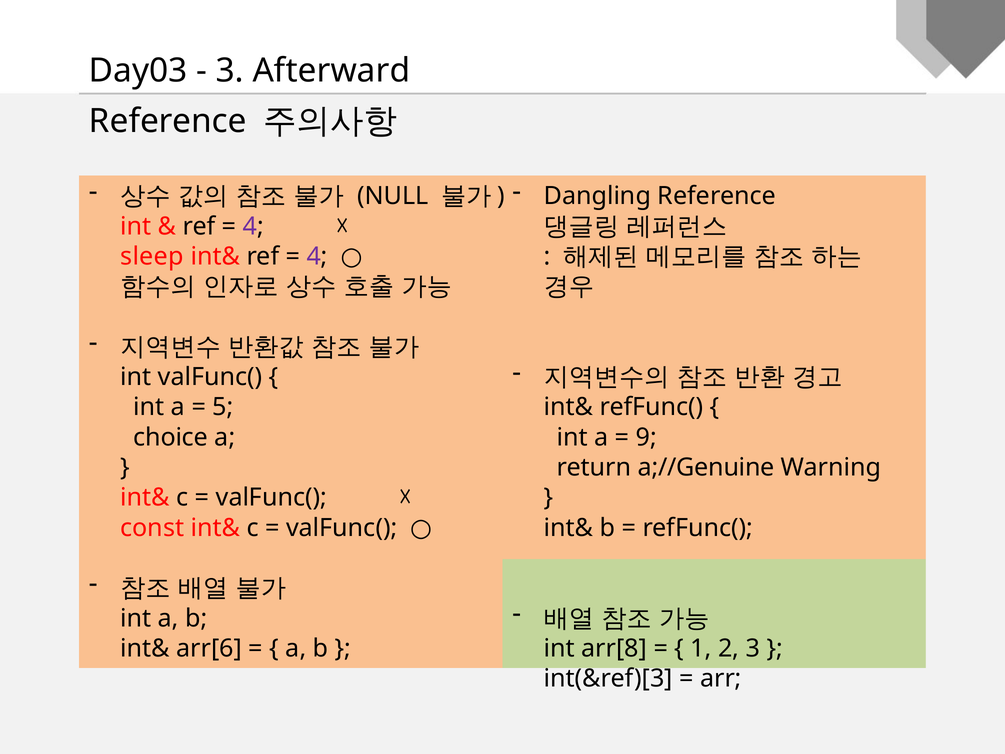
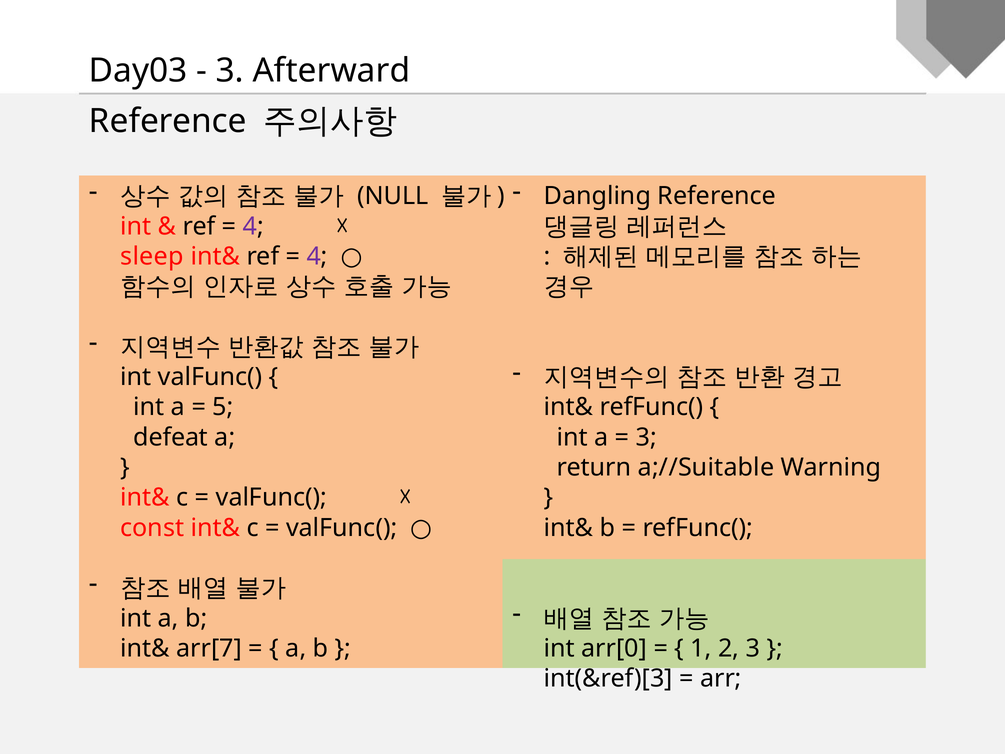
choice: choice -> defeat (171, 437)
9: 9 -> 3 (646, 437)
a;//Genuine: a;//Genuine -> a;//Suitable (706, 467)
arr[6: arr[6 -> arr[7 (209, 648)
arr[8: arr[8 -> arr[0 (614, 648)
